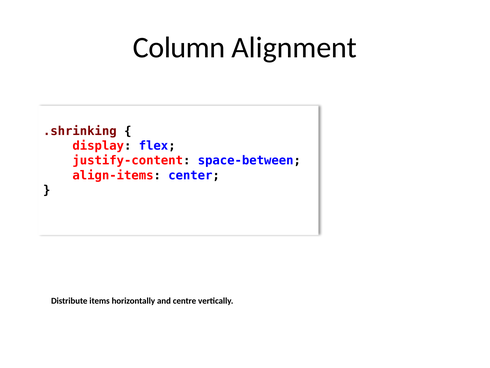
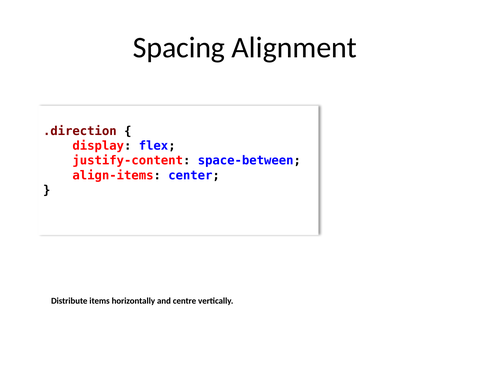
Column: Column -> Spacing (179, 47)
.shrinking: .shrinking -> .direction (80, 131)
